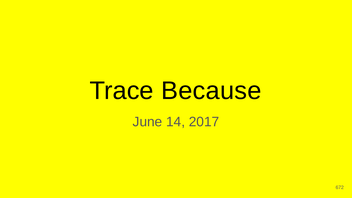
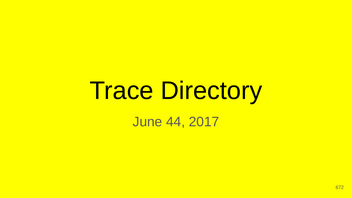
Because: Because -> Directory (211, 91)
14: 14 -> 44 (176, 122)
